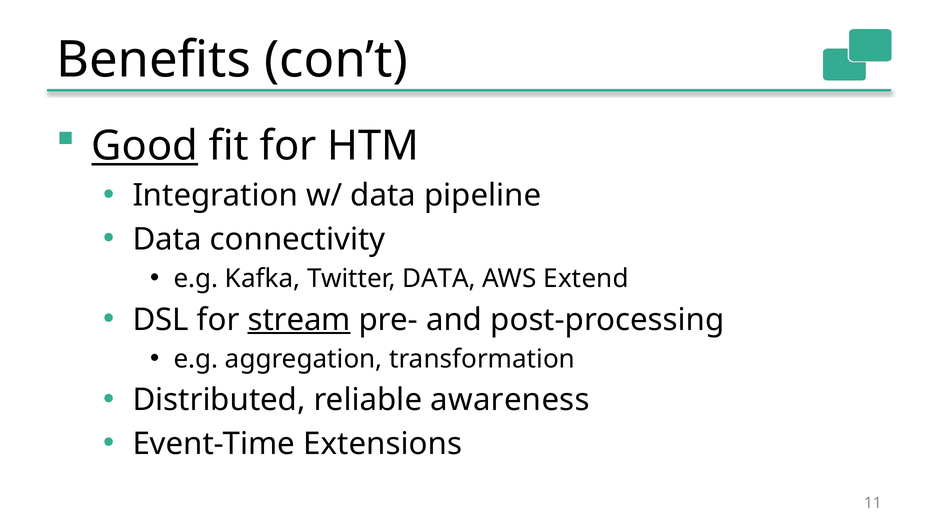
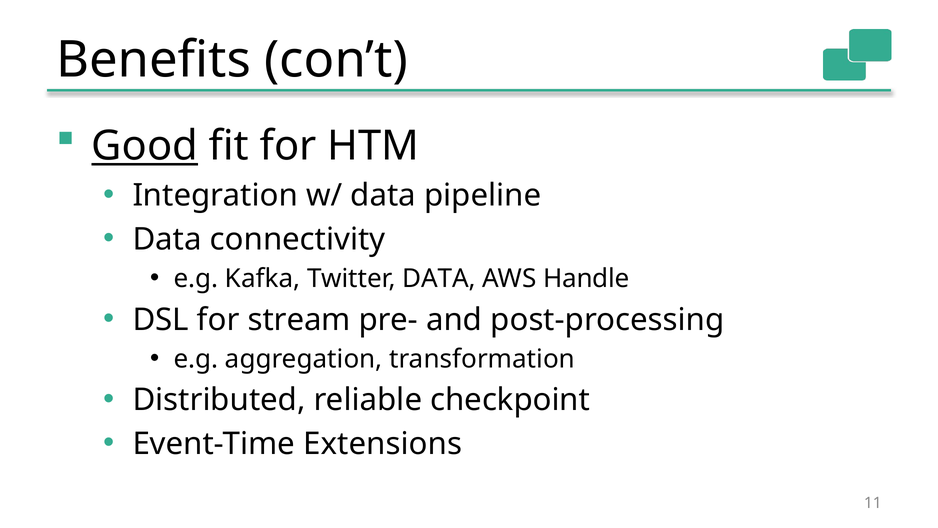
Extend: Extend -> Handle (586, 278)
stream underline: present -> none (299, 319)
awareness: awareness -> checkpoint (510, 400)
